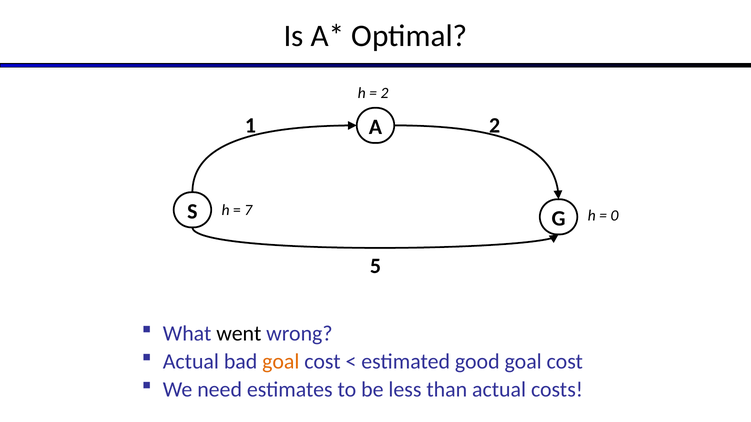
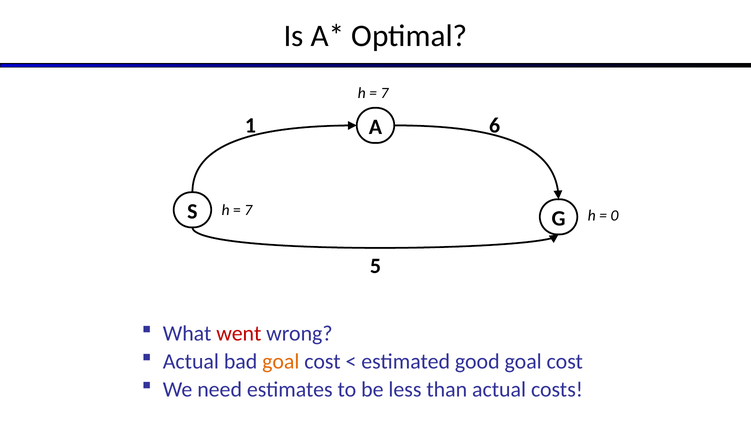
2: 2 -> 7 (384, 93)
1 2: 2 -> 6 (495, 125)
went colour: black -> red (239, 334)
